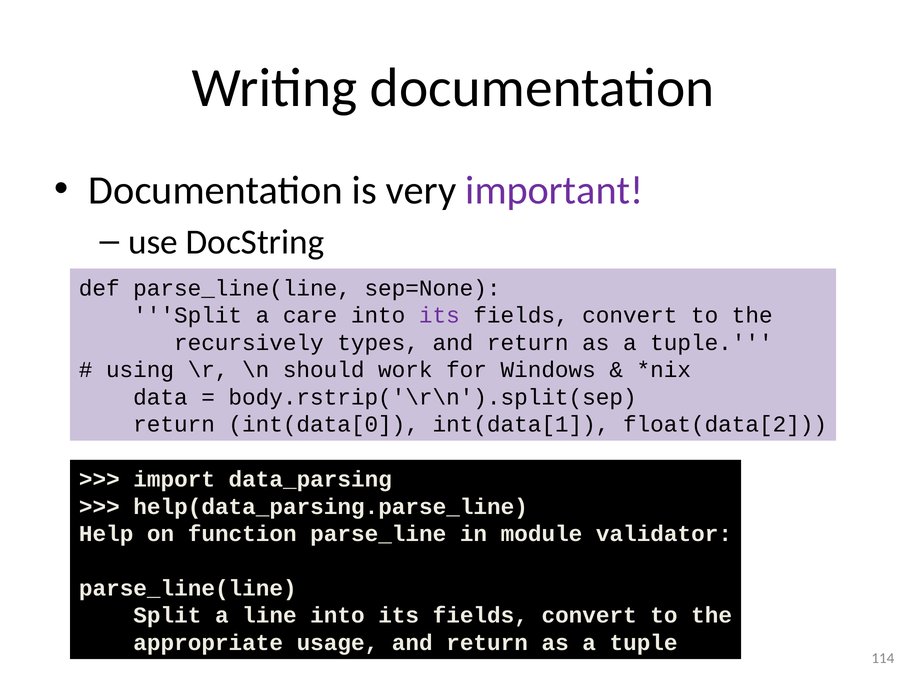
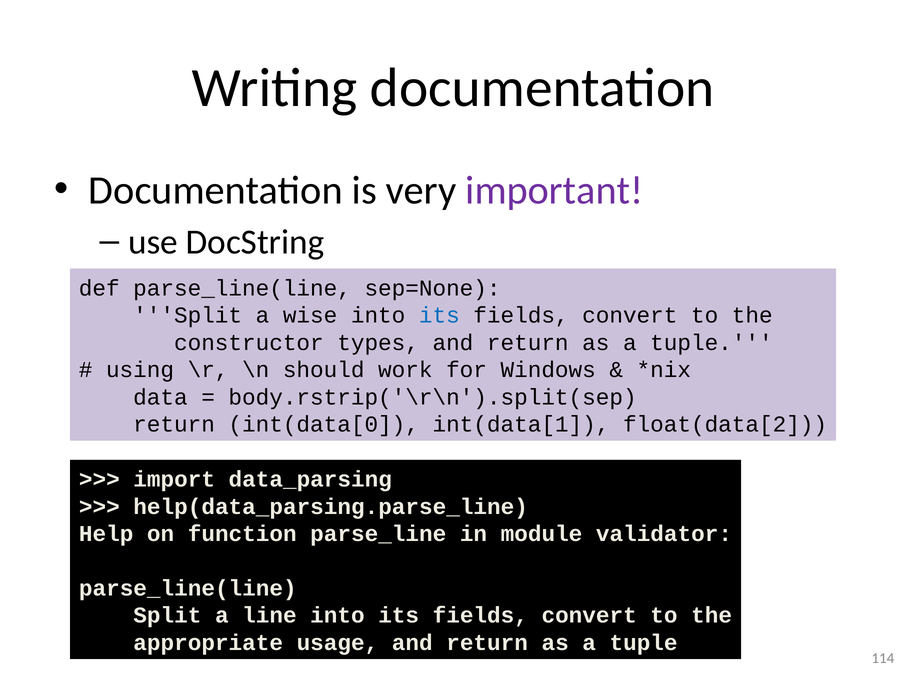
care: care -> wise (310, 316)
its colour: purple -> blue (439, 316)
recursively: recursively -> constructor (249, 343)
